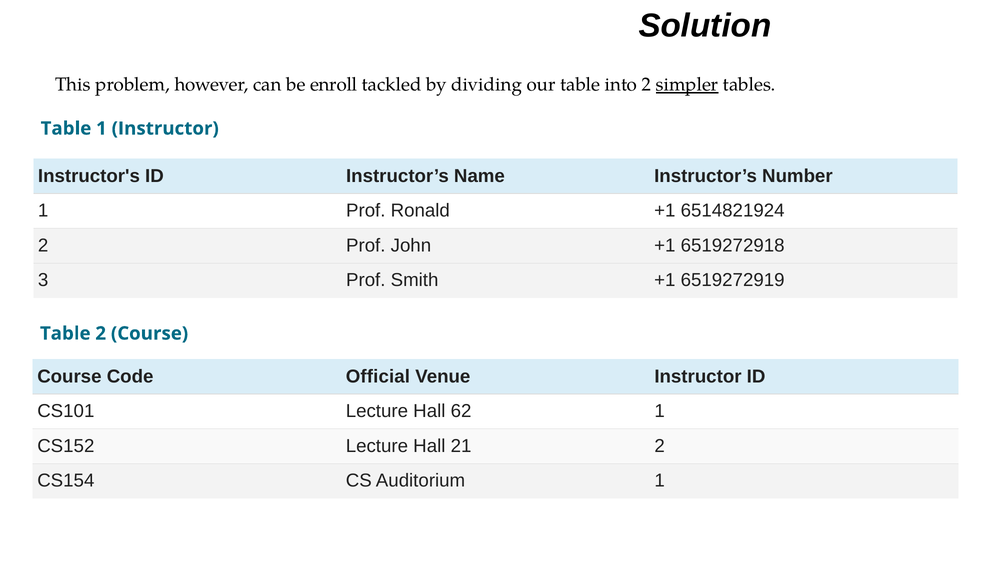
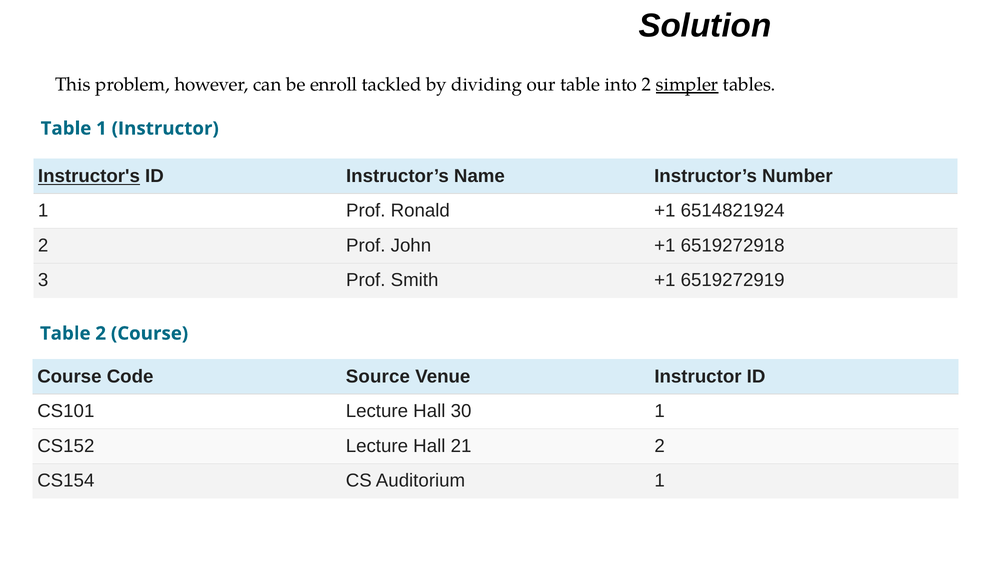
Instructor's underline: none -> present (89, 176)
Official: Official -> Source (378, 377)
62: 62 -> 30 (461, 411)
